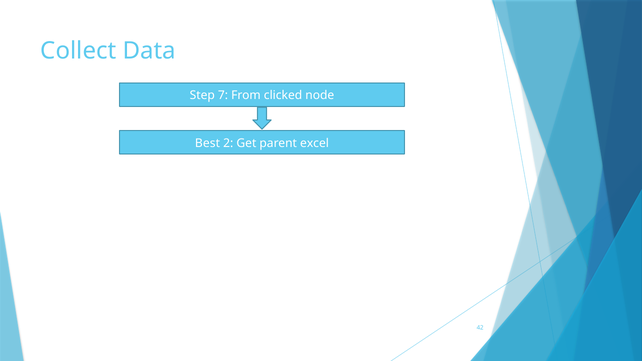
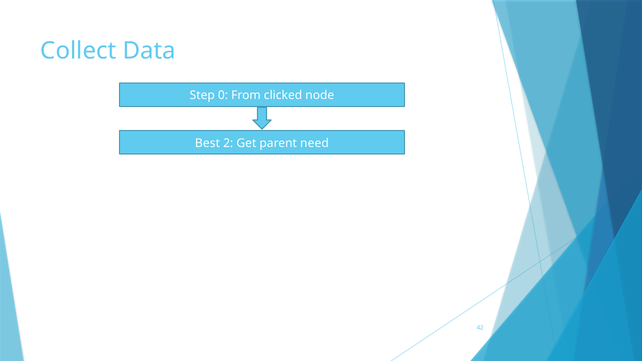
7: 7 -> 0 (223, 95)
excel: excel -> need (314, 143)
